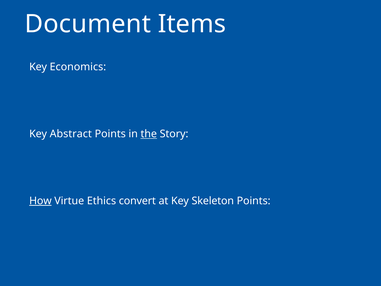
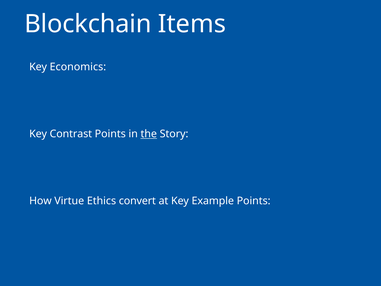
Document: Document -> Blockchain (88, 24)
Abstract: Abstract -> Contrast (71, 134)
How underline: present -> none (40, 201)
Skeleton: Skeleton -> Example (213, 201)
